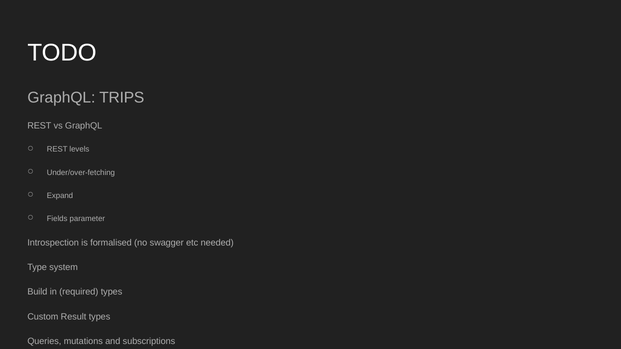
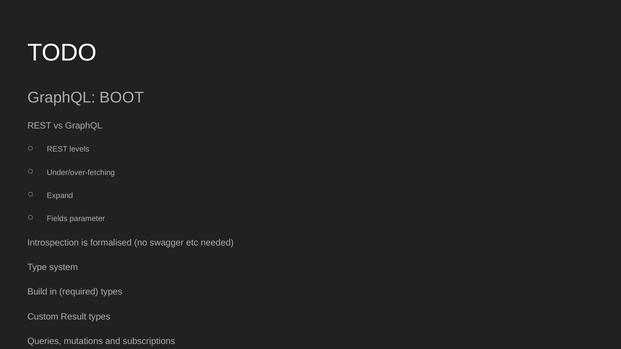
TRIPS: TRIPS -> BOOT (122, 98)
